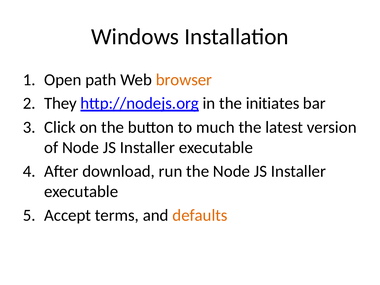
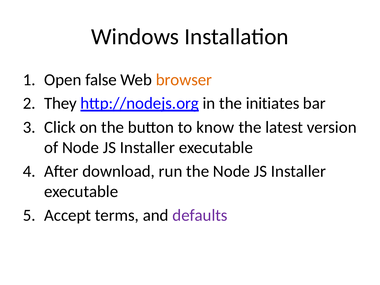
path: path -> false (101, 80)
much: much -> know (215, 127)
defaults colour: orange -> purple (200, 215)
